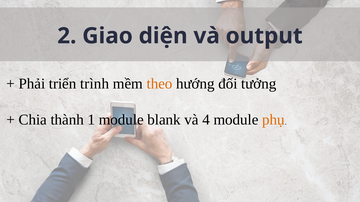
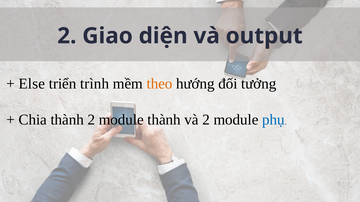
Phải: Phải -> Else (32, 84)
thành 1: 1 -> 2 (91, 120)
module blank: blank -> thành (164, 120)
và 4: 4 -> 2 (206, 120)
phụ colour: orange -> blue (273, 120)
